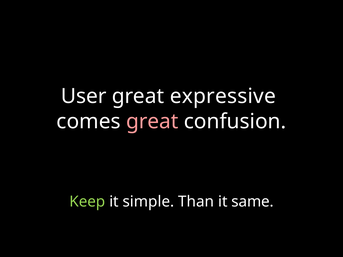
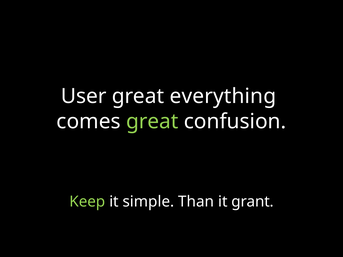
expressive: expressive -> everything (223, 96)
great colour: pink -> light green (152, 122)
same: same -> grant (253, 202)
